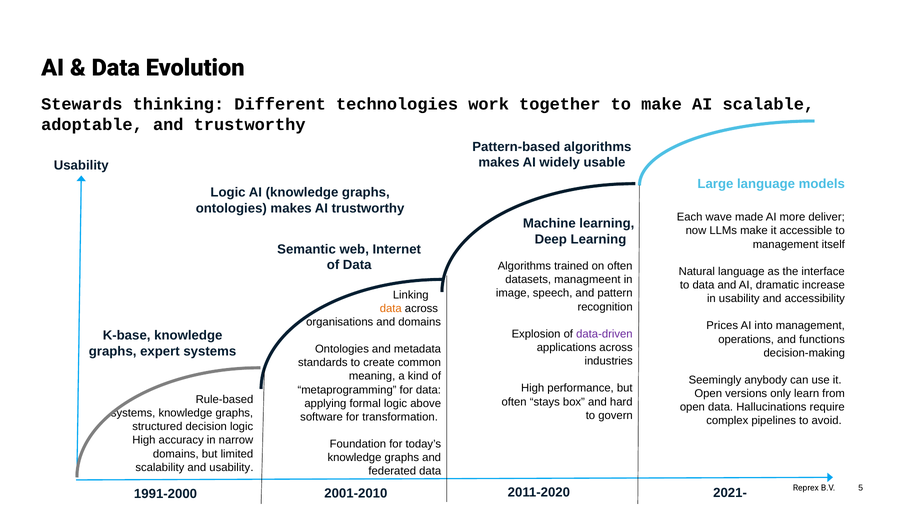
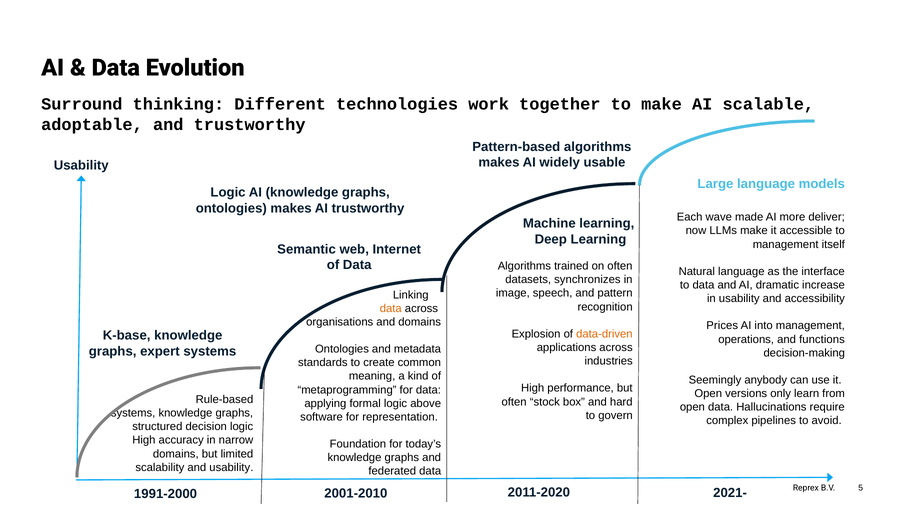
Stewards: Stewards -> Surround (82, 104)
managmeent: managmeent -> synchronizes (587, 279)
data-driven colour: purple -> orange (604, 334)
stays: stays -> stock (545, 401)
transformation: transformation -> representation (400, 417)
